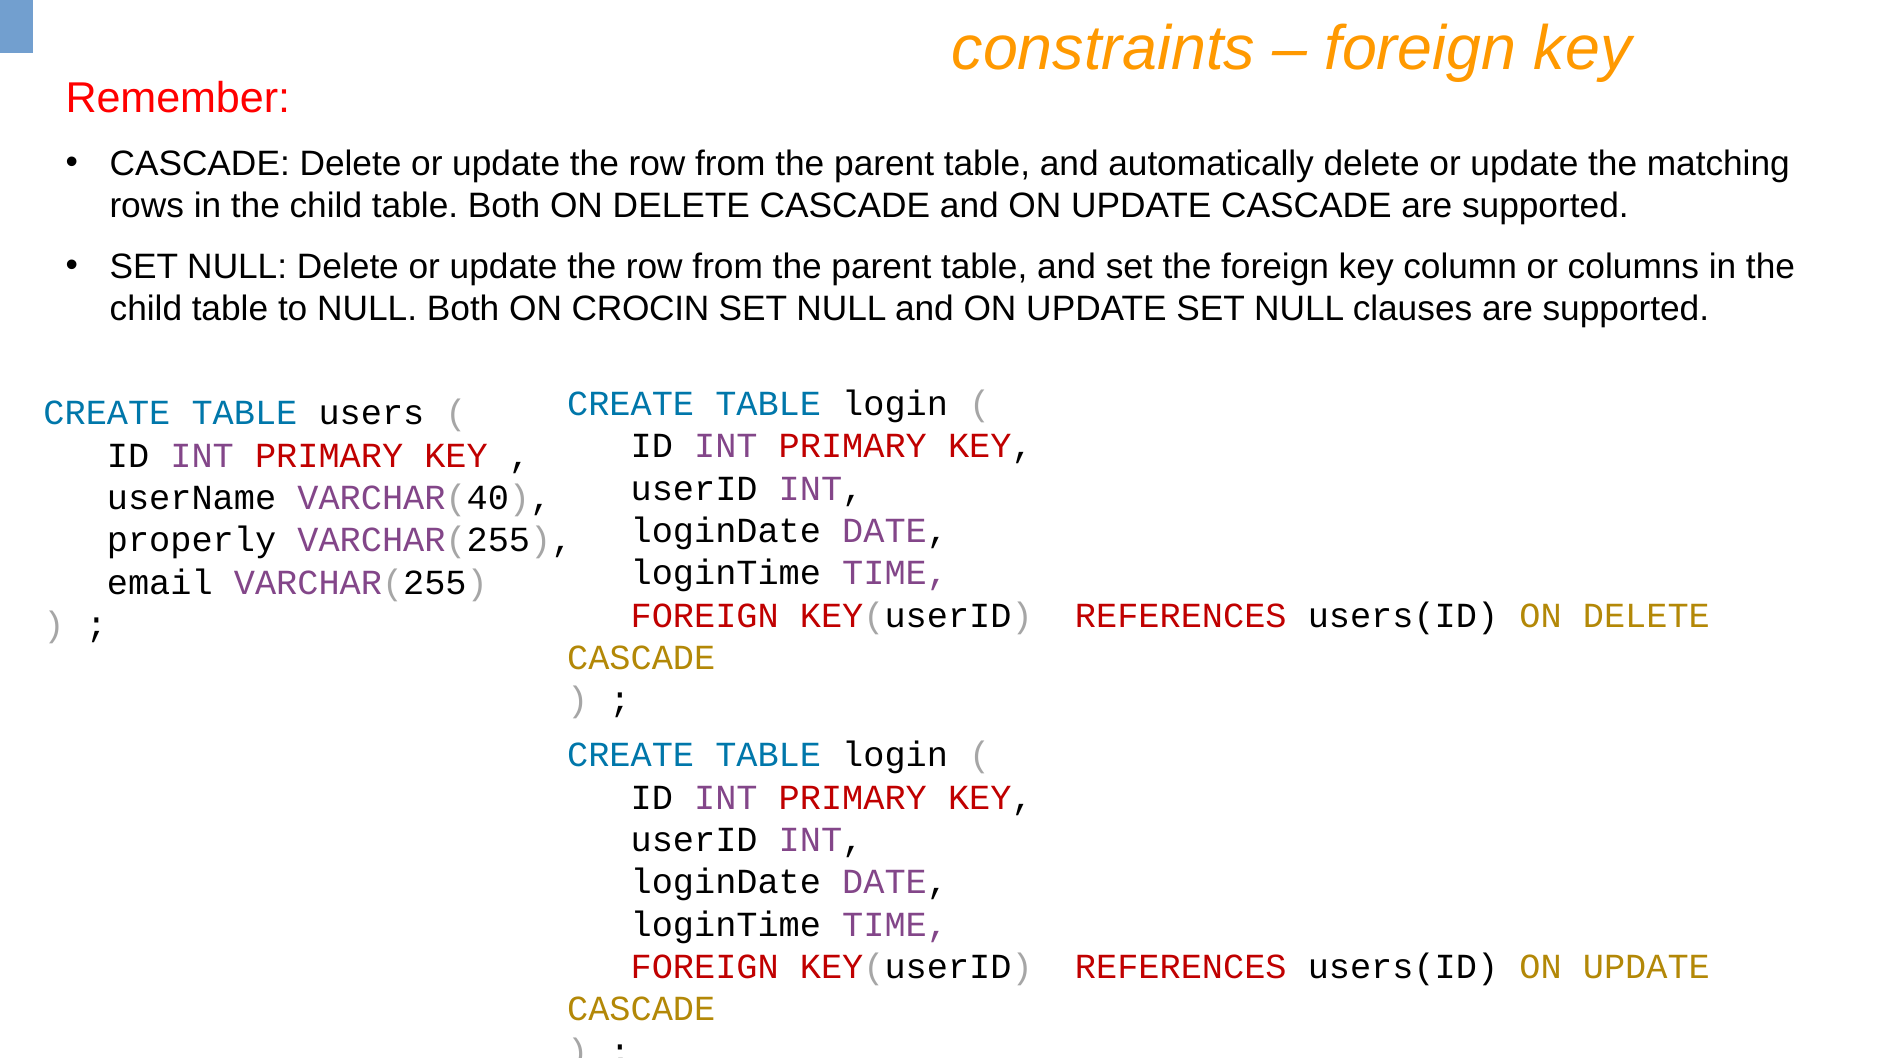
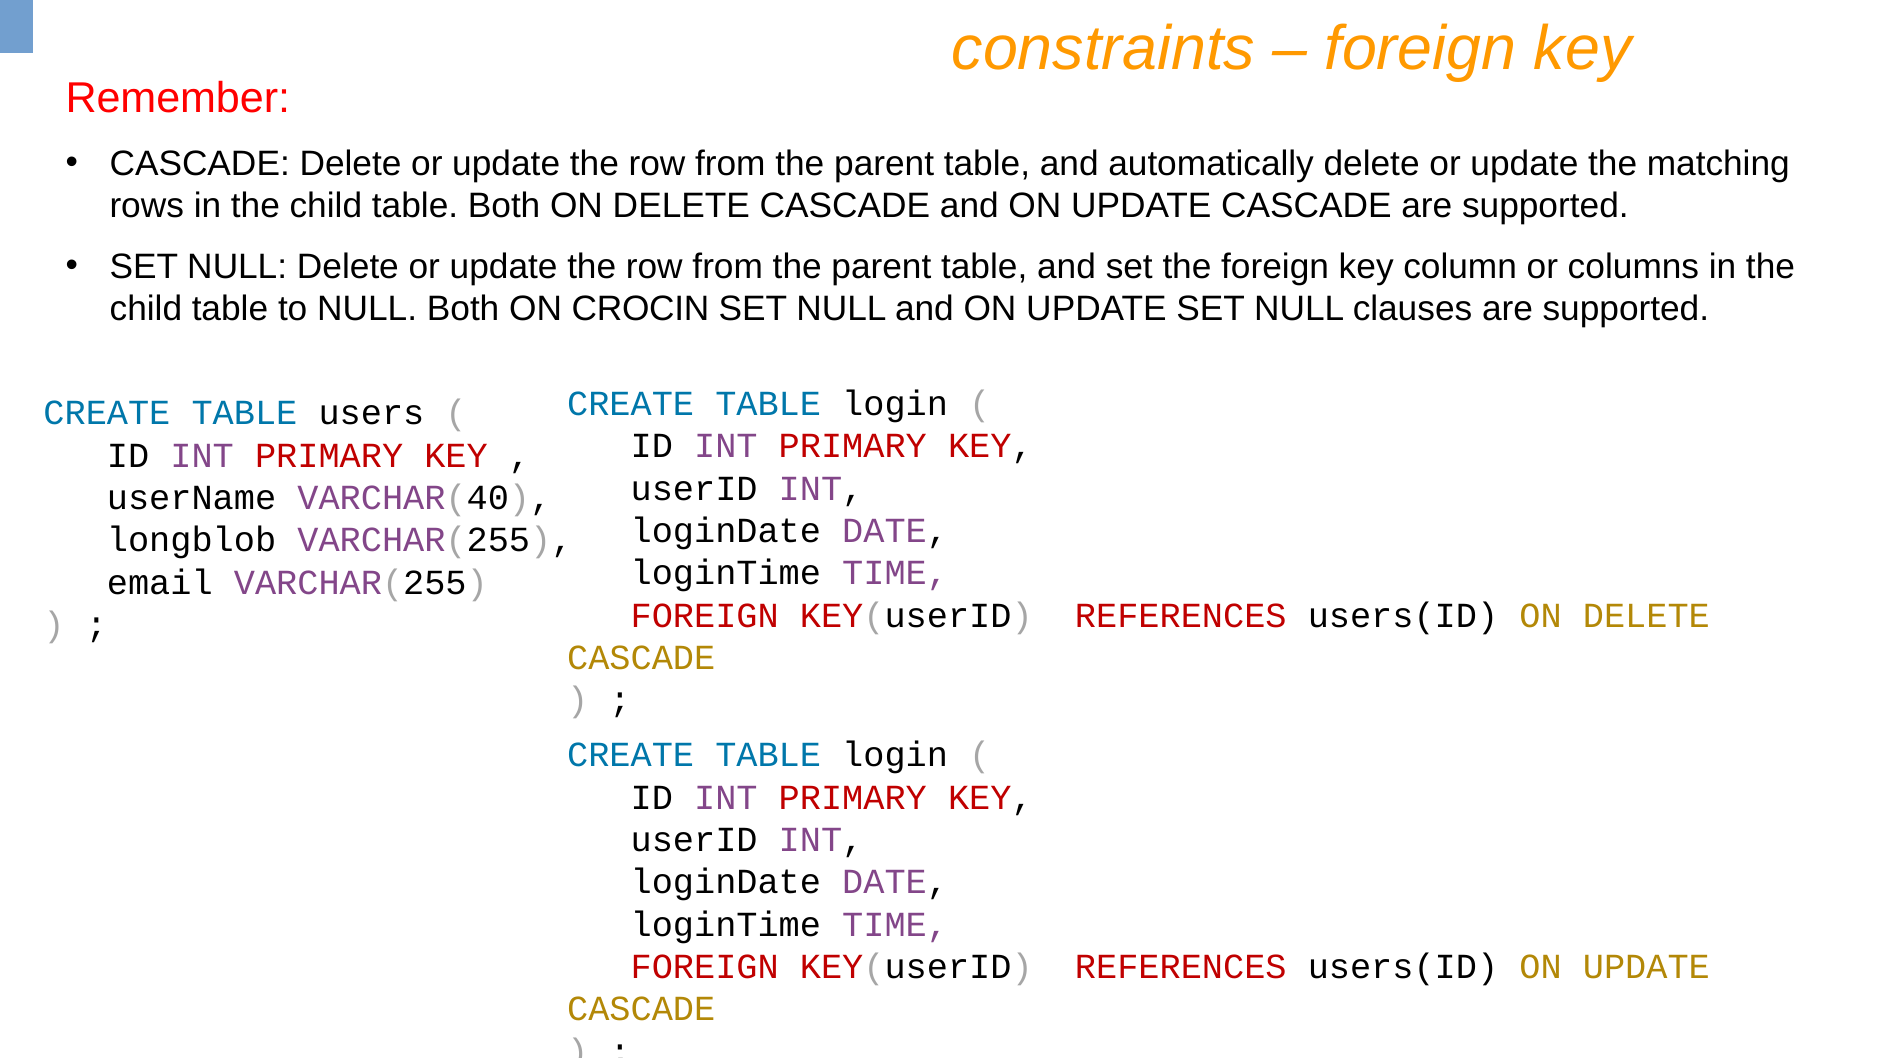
properly: properly -> longblob (192, 540)
